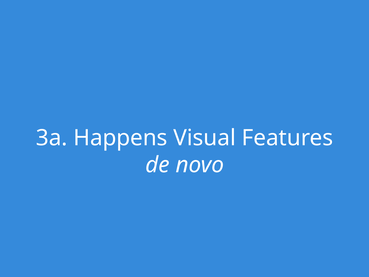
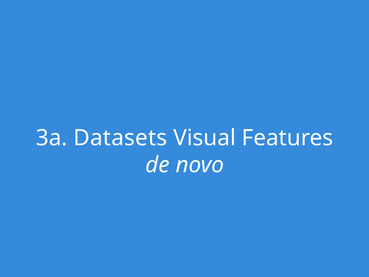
Happens: Happens -> Datasets (120, 138)
